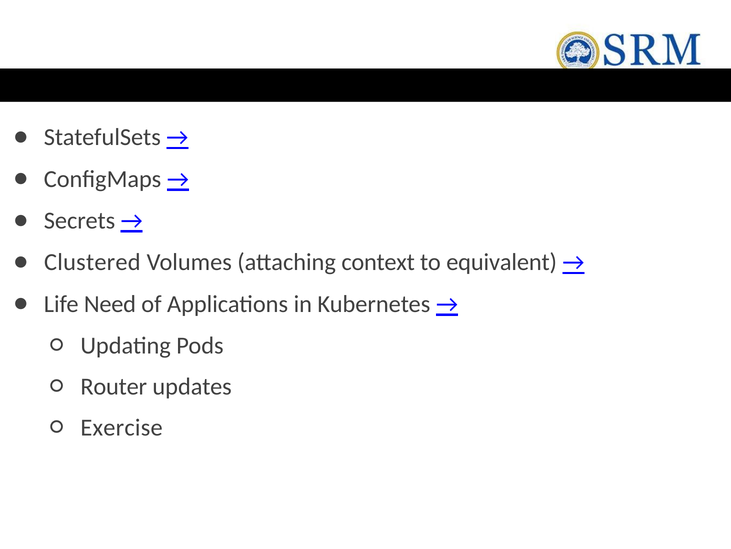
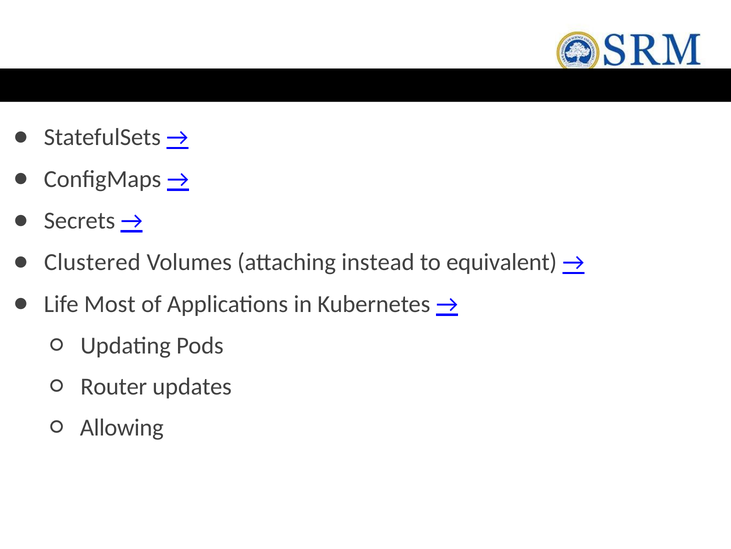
context: context -> instead (378, 262)
Need: Need -> Most (110, 304)
Exercise: Exercise -> Allowing (122, 427)
